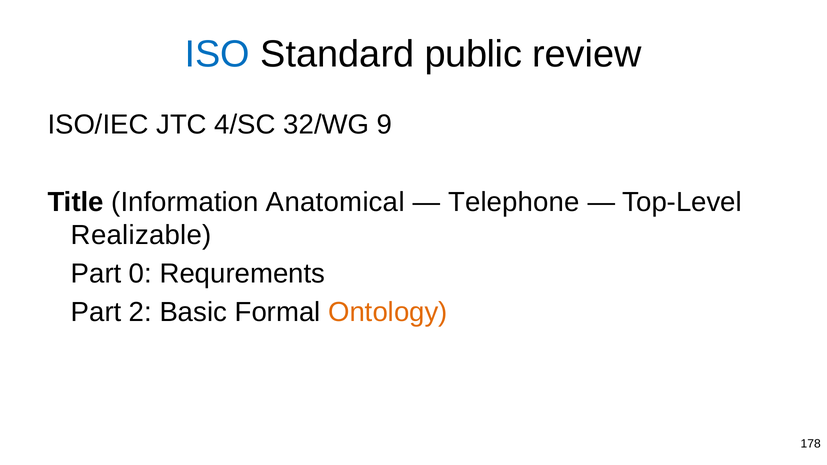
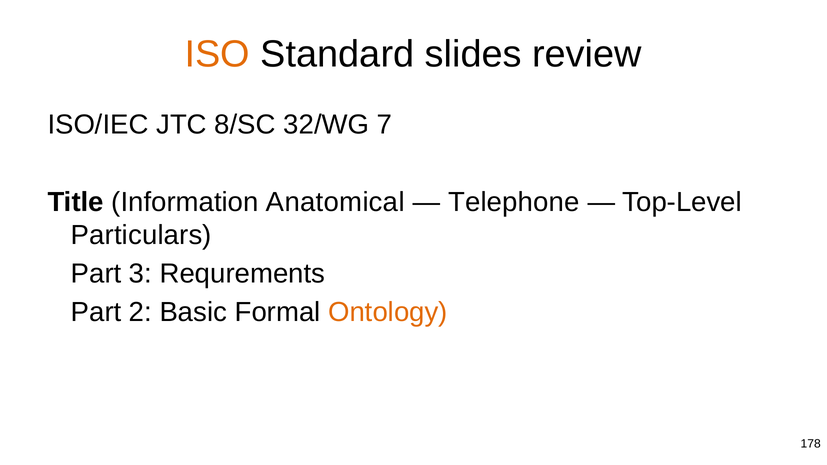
ISO colour: blue -> orange (217, 54)
public: public -> slides (473, 54)
4/SC: 4/SC -> 8/SC (245, 125)
9: 9 -> 7 (384, 125)
Realizable: Realizable -> Particulars (141, 235)
0: 0 -> 3 (140, 274)
